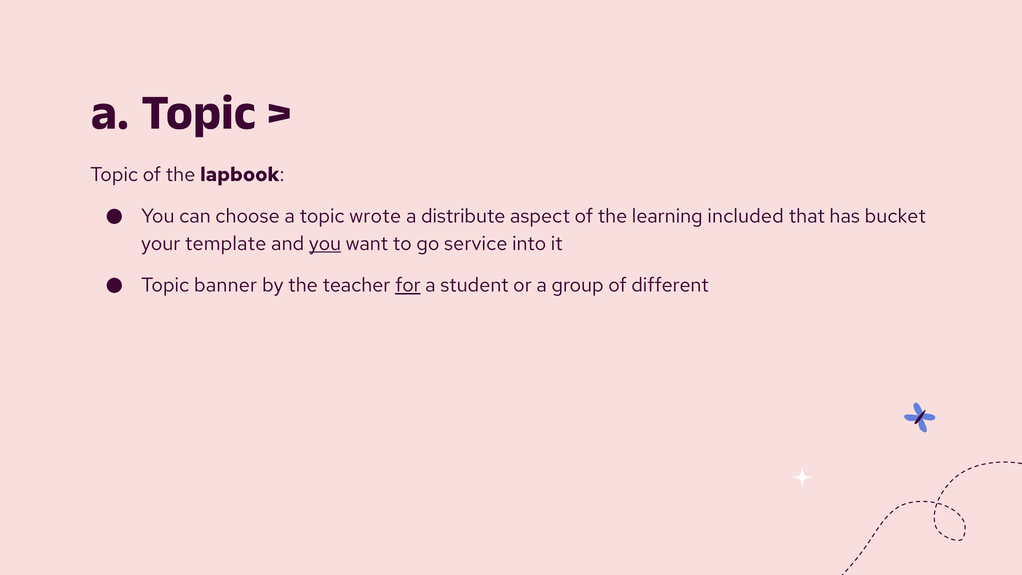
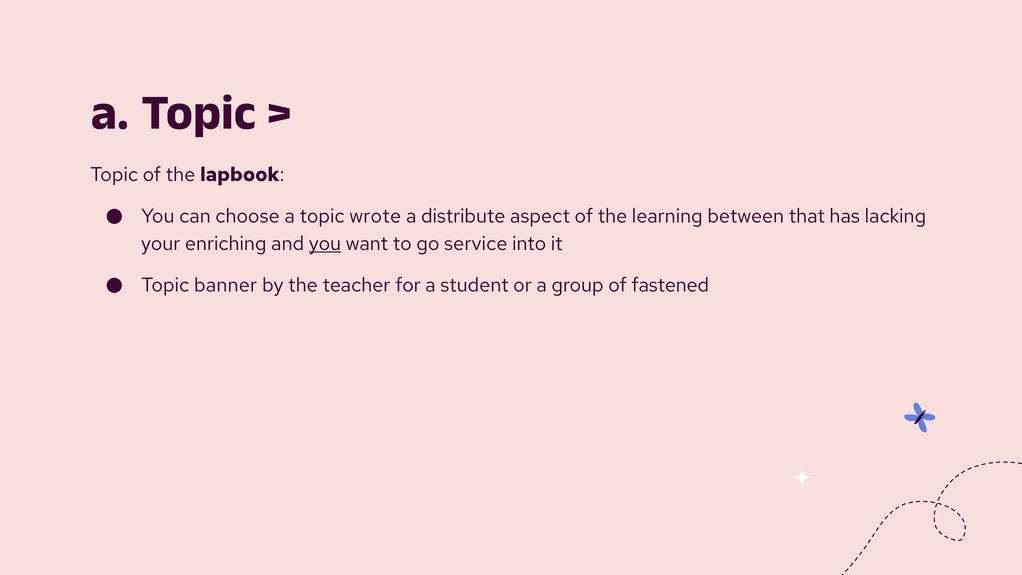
included: included -> between (746, 216)
bucket: bucket -> lacking (895, 216)
template: template -> enriching (226, 244)
for underline: present -> none (408, 285)
different: different -> fastened (670, 285)
